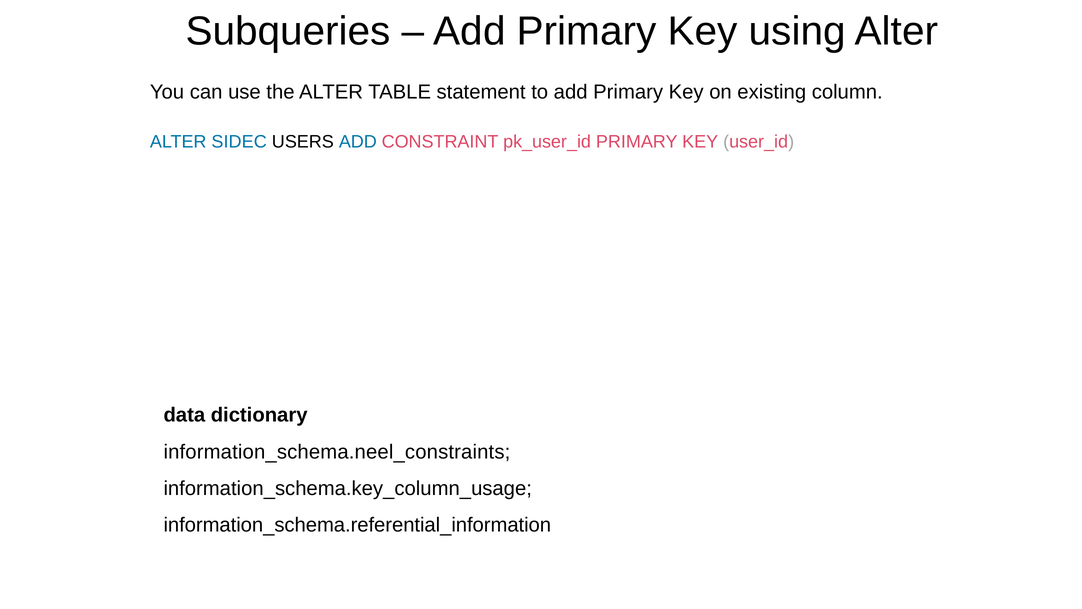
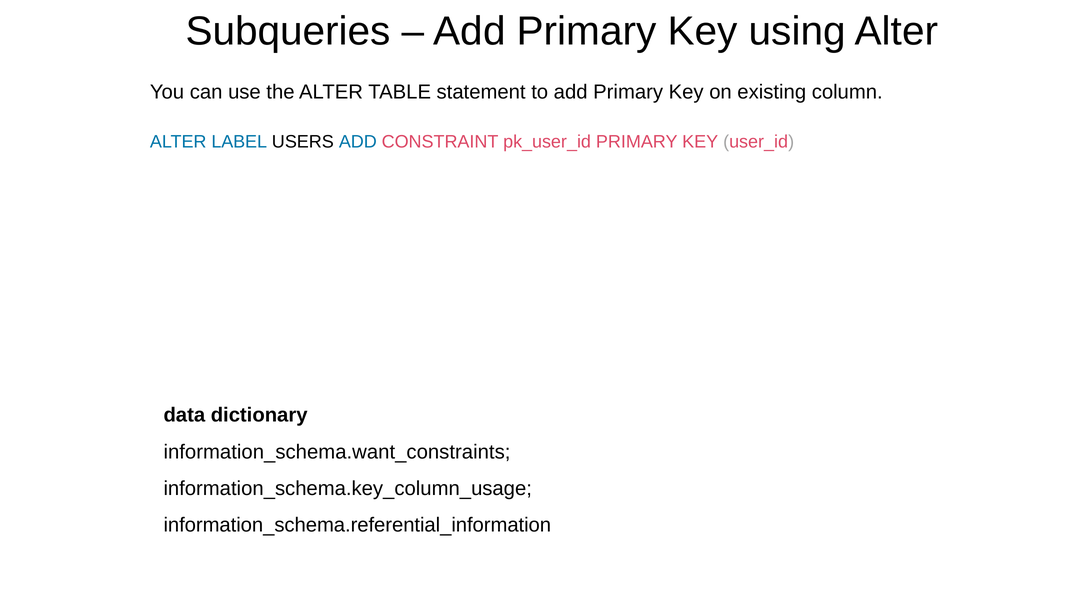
SIDEC: SIDEC -> LABEL (239, 142)
information_schema.neel_constraints: information_schema.neel_constraints -> information_schema.want_constraints (337, 452)
